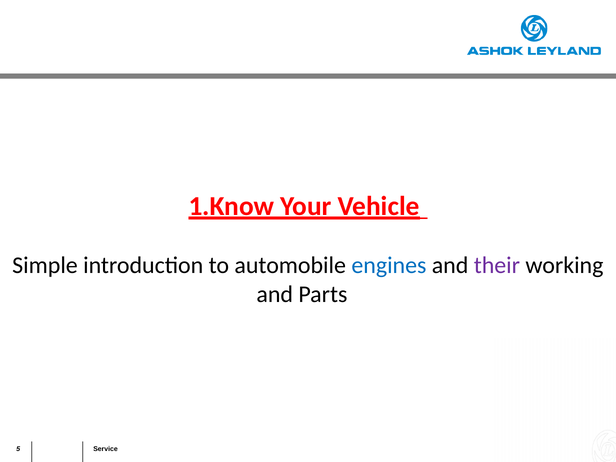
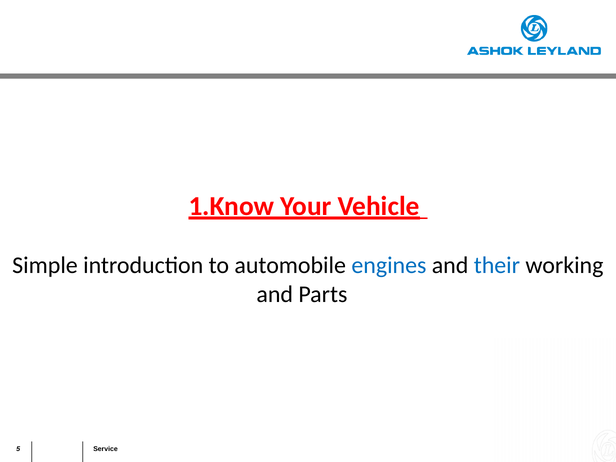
their colour: purple -> blue (497, 266)
